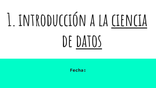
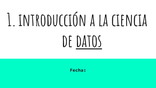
ciencia underline: present -> none (129, 20)
